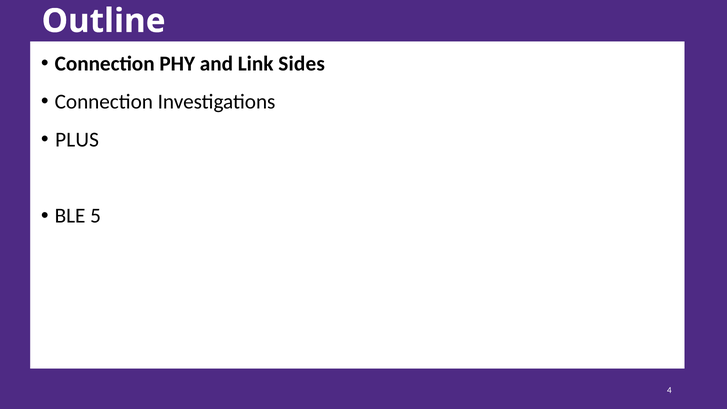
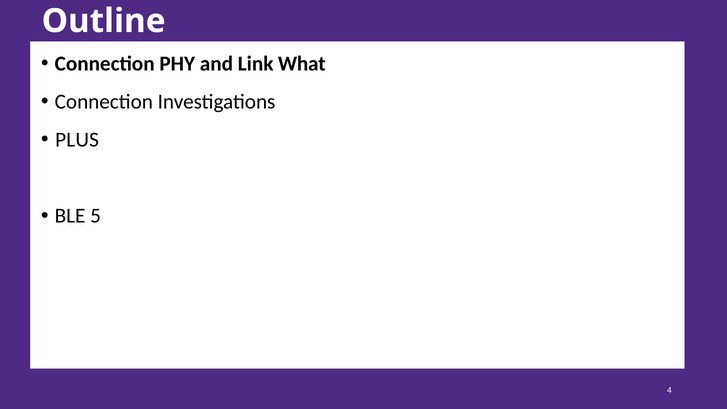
Sides: Sides -> What (302, 64)
